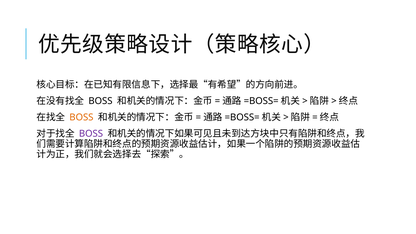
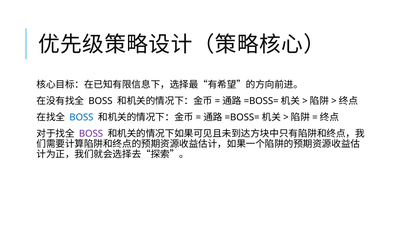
BOSS colour: orange -> blue (81, 117)
